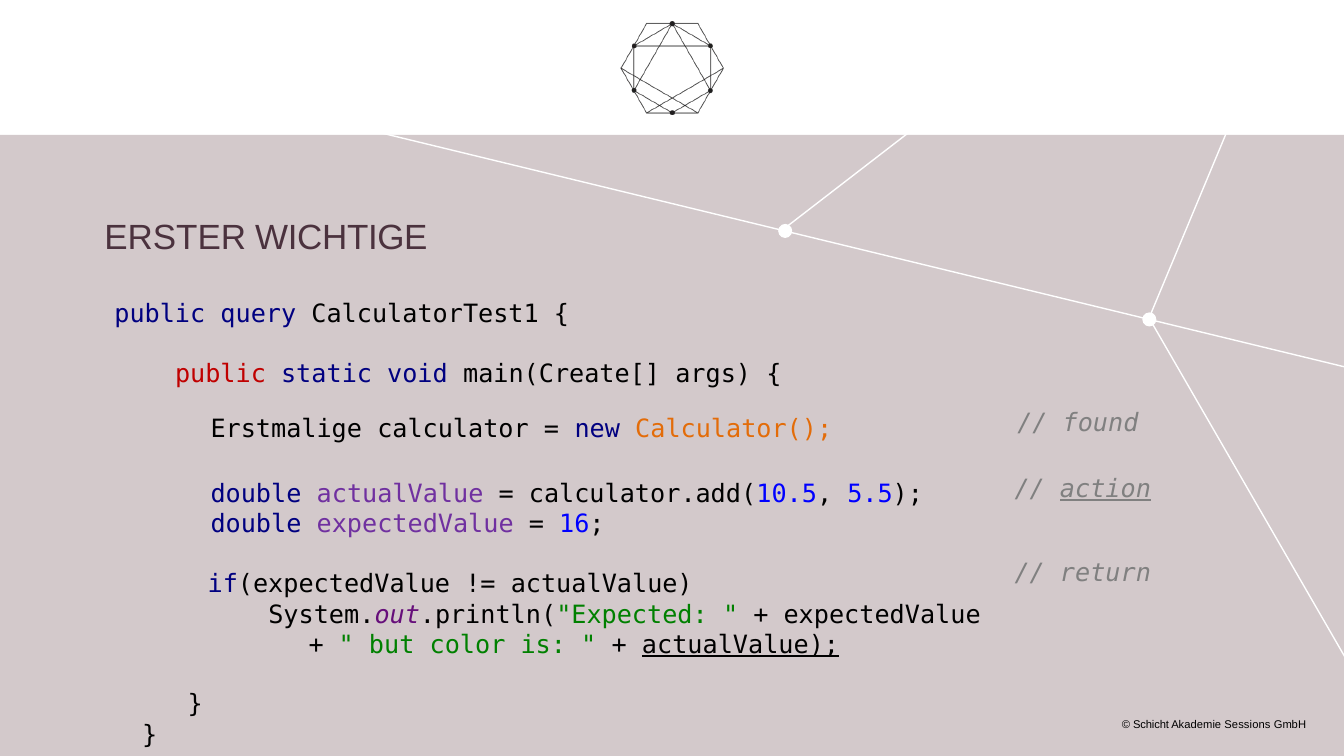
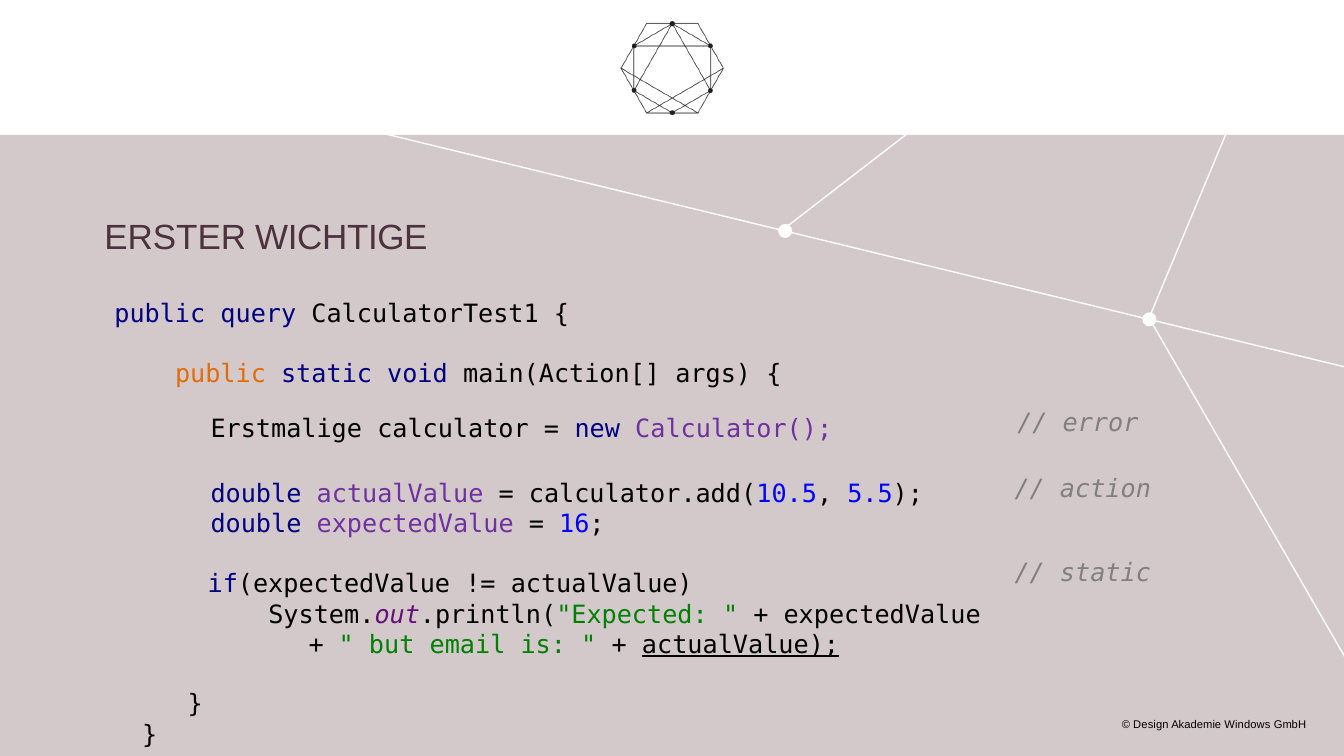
public colour: red -> orange (220, 374)
main(Create[: main(Create[ -> main(Action[ (562, 374)
found: found -> error (1101, 423)
Calculator( colour: orange -> purple (734, 429)
action underline: present -> none (1105, 489)
return: return -> static (1105, 573)
color: color -> email (468, 645)
Schicht: Schicht -> Design (1151, 725)
Sessions: Sessions -> Windows (1247, 725)
